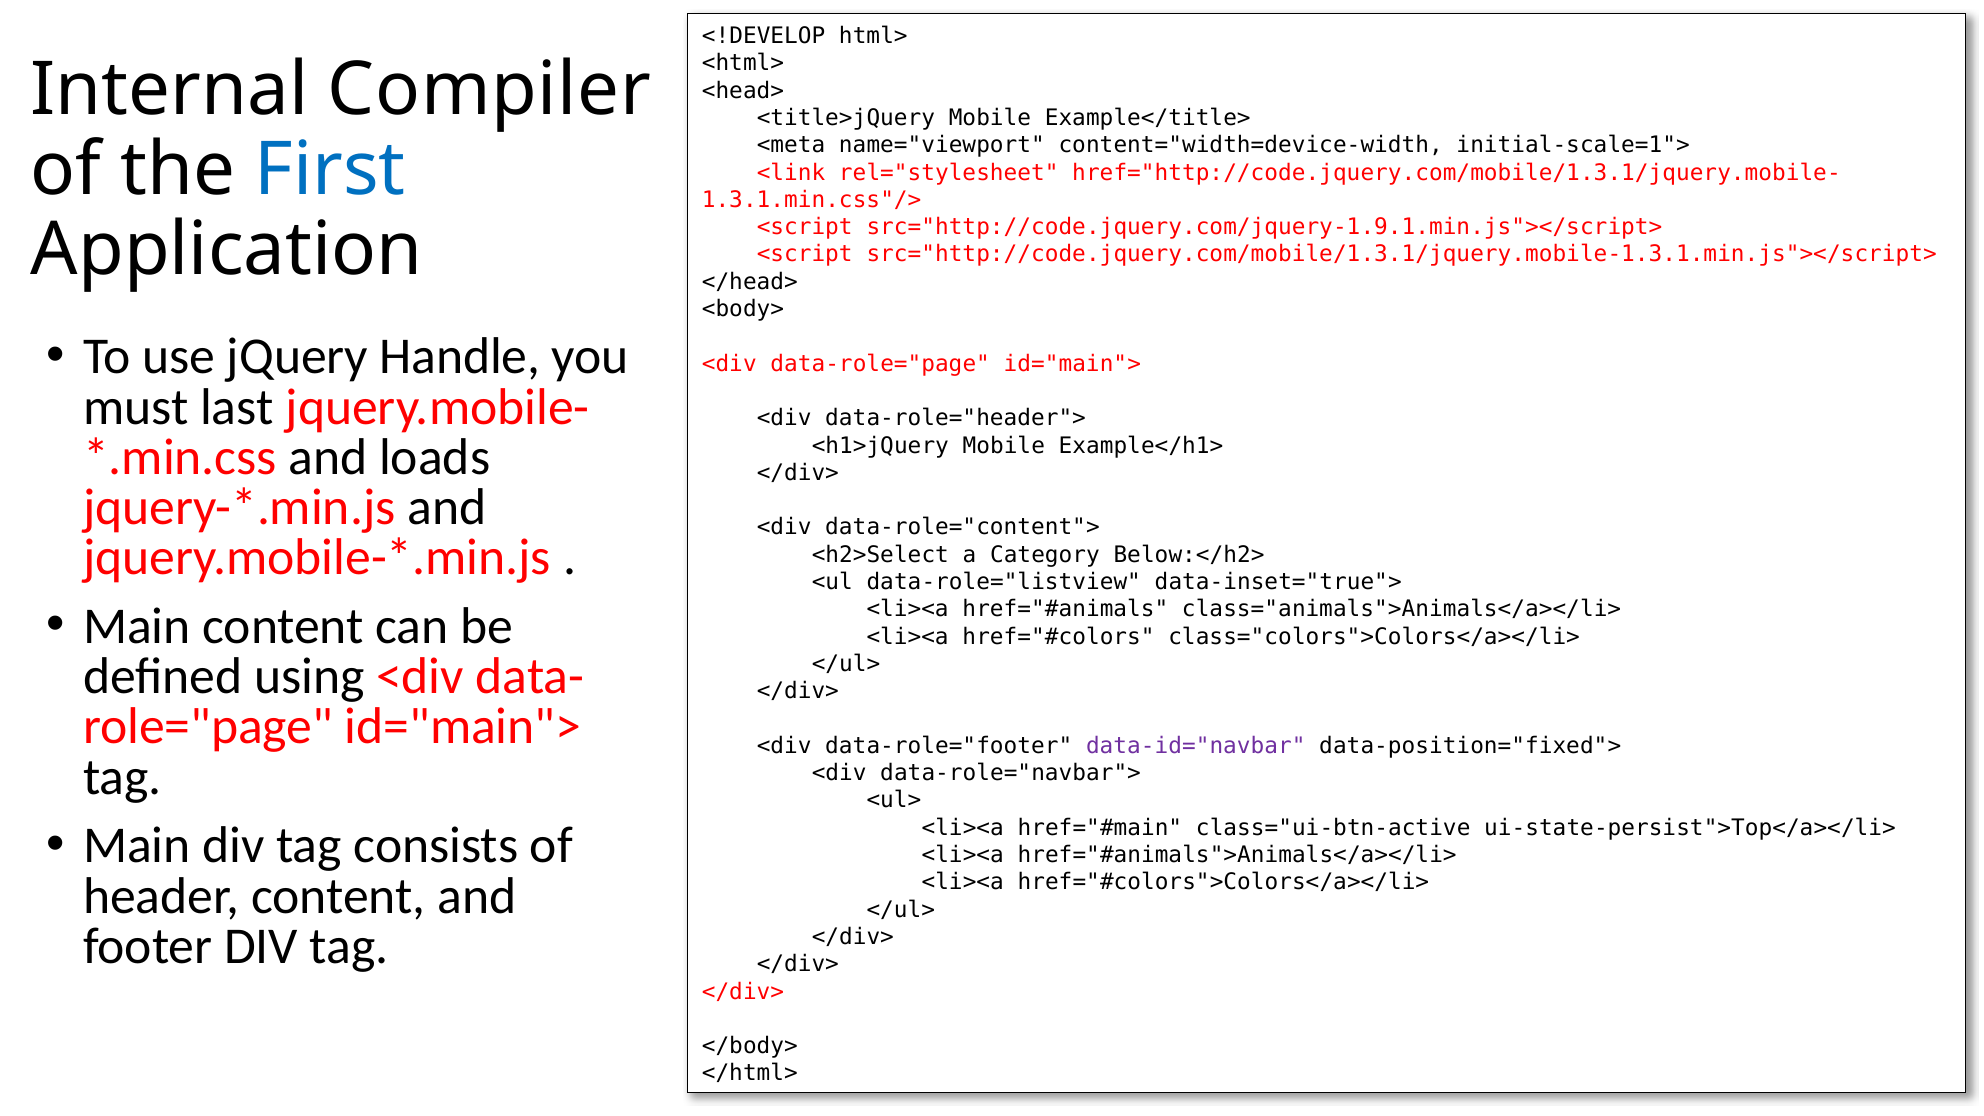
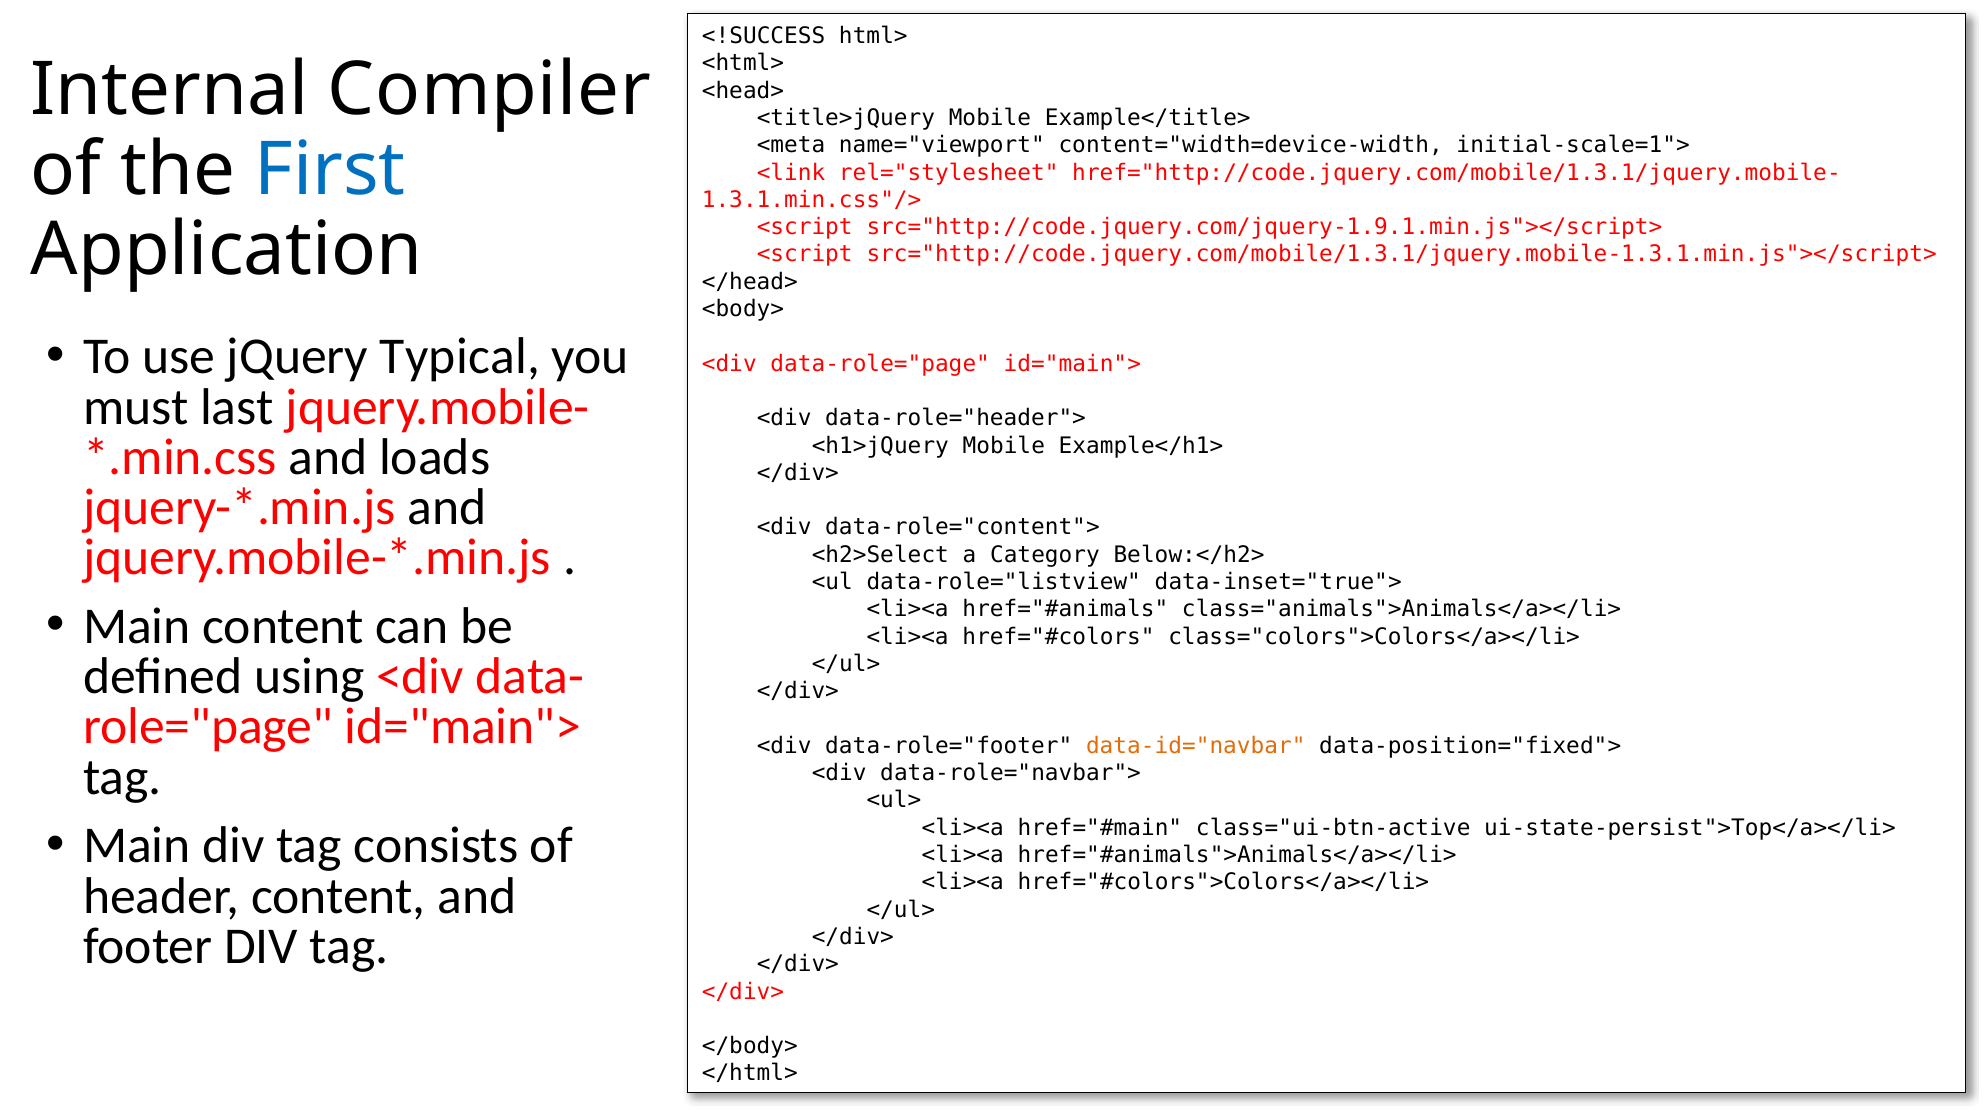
<!DEVELOP: <!DEVELOP -> <!SUCCESS (764, 36)
Handle: Handle -> Typical (460, 357)
data-id="navbar colour: purple -> orange (1196, 746)
